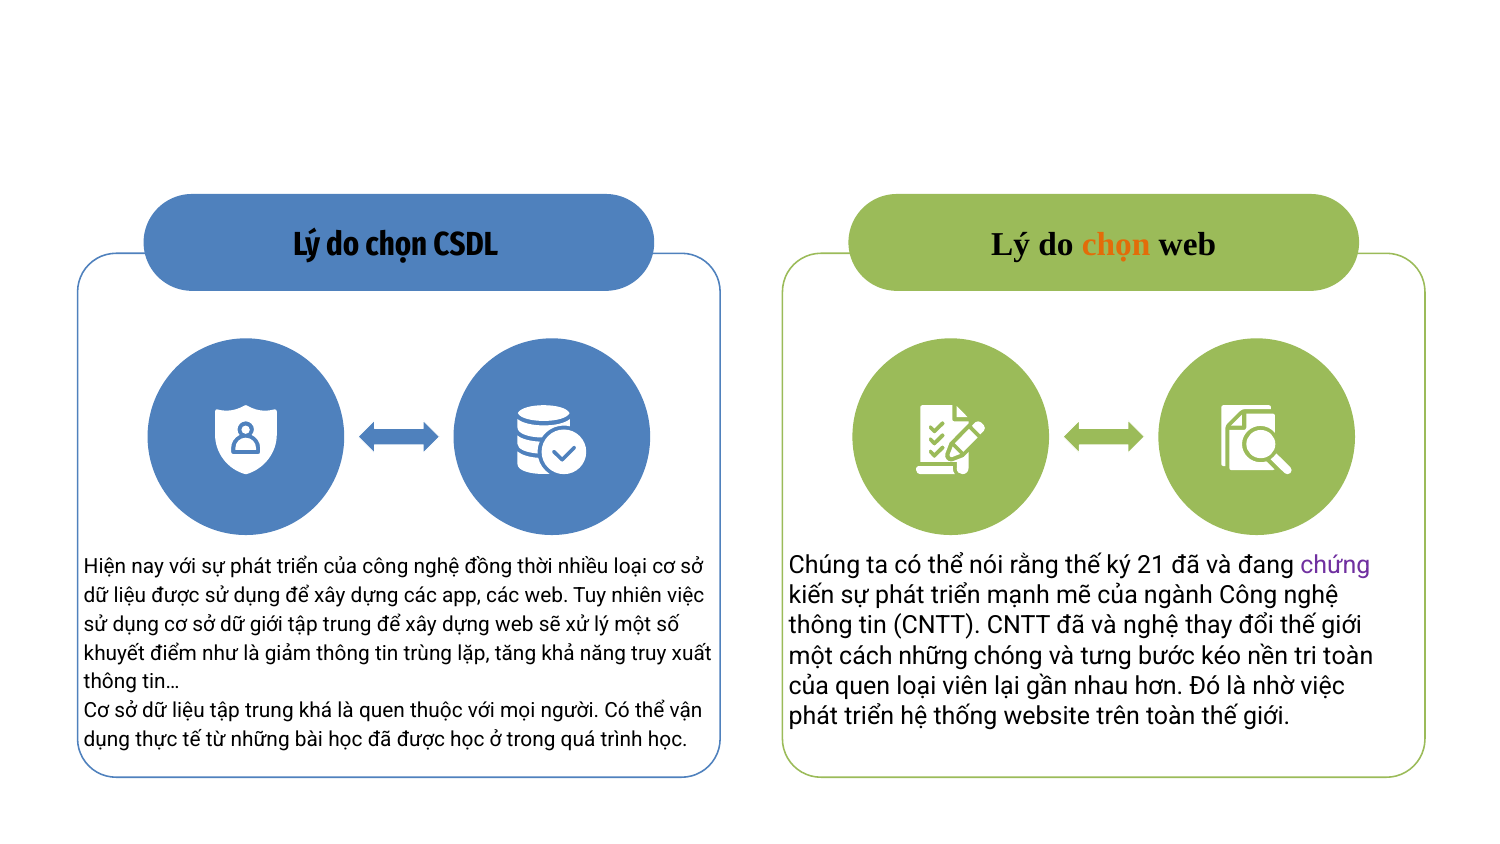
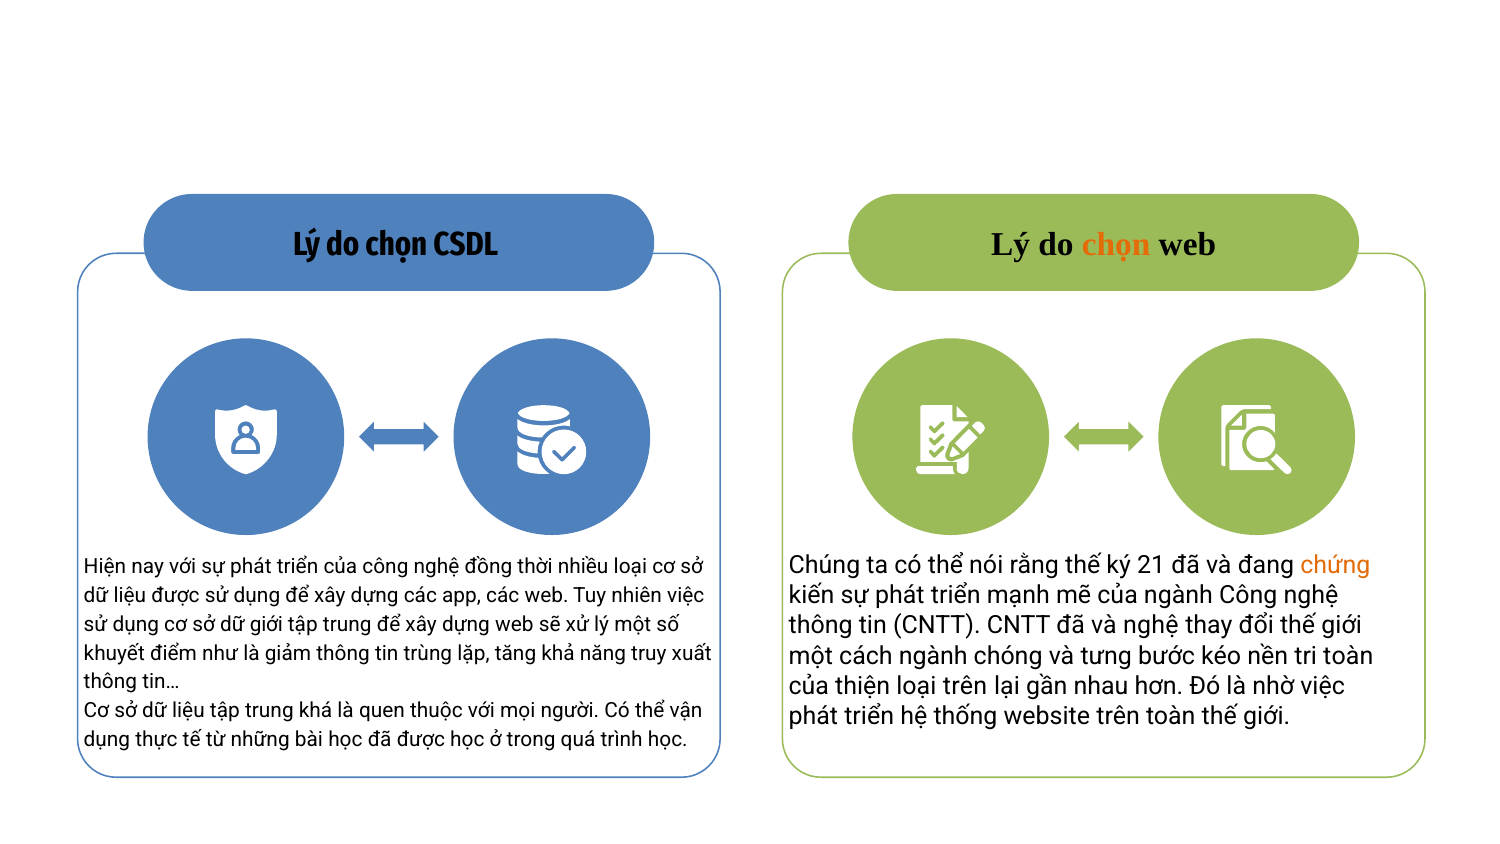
chứng colour: purple -> orange (1335, 566)
cách những: những -> ngành (933, 656)
của quen: quen -> thiện (863, 686)
loại viên: viên -> trên (965, 686)
